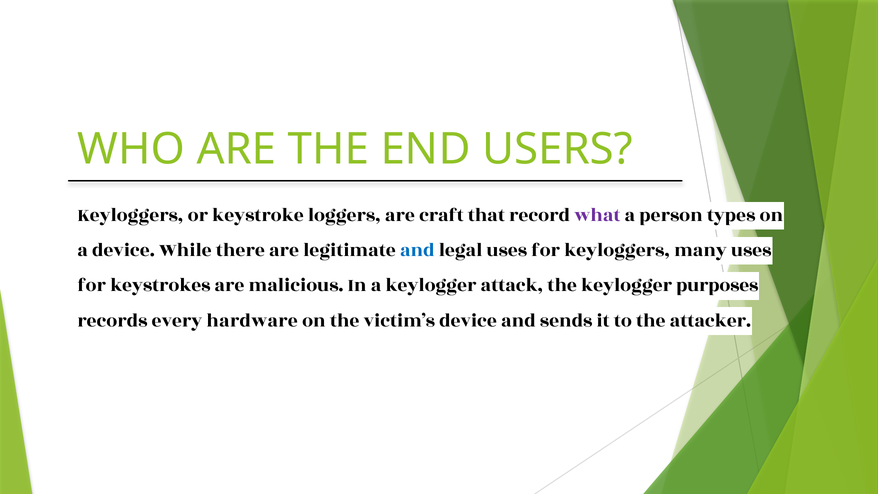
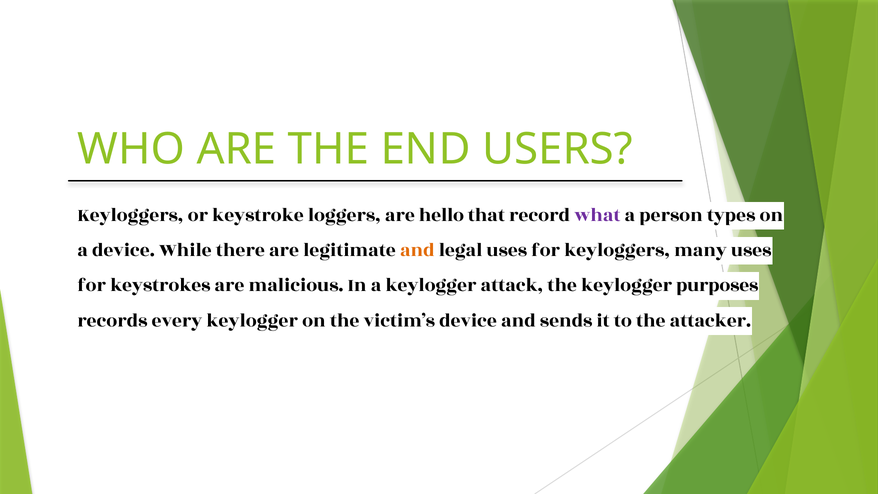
craft: craft -> hello (441, 215)
and colour: blue -> orange (417, 250)
every hardware: hardware -> keylogger (252, 320)
